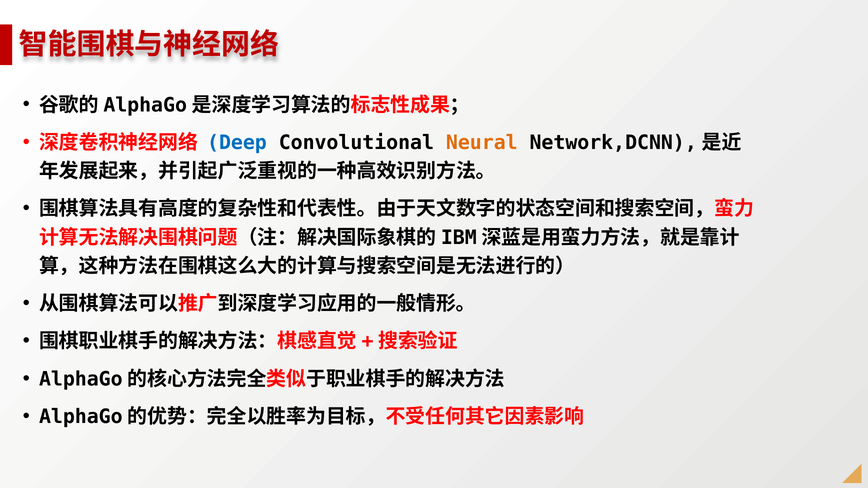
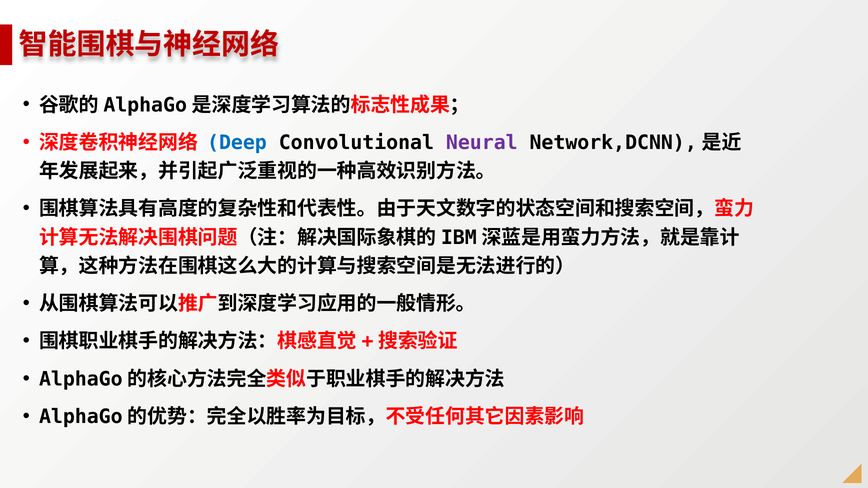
Neural colour: orange -> purple (482, 143)
